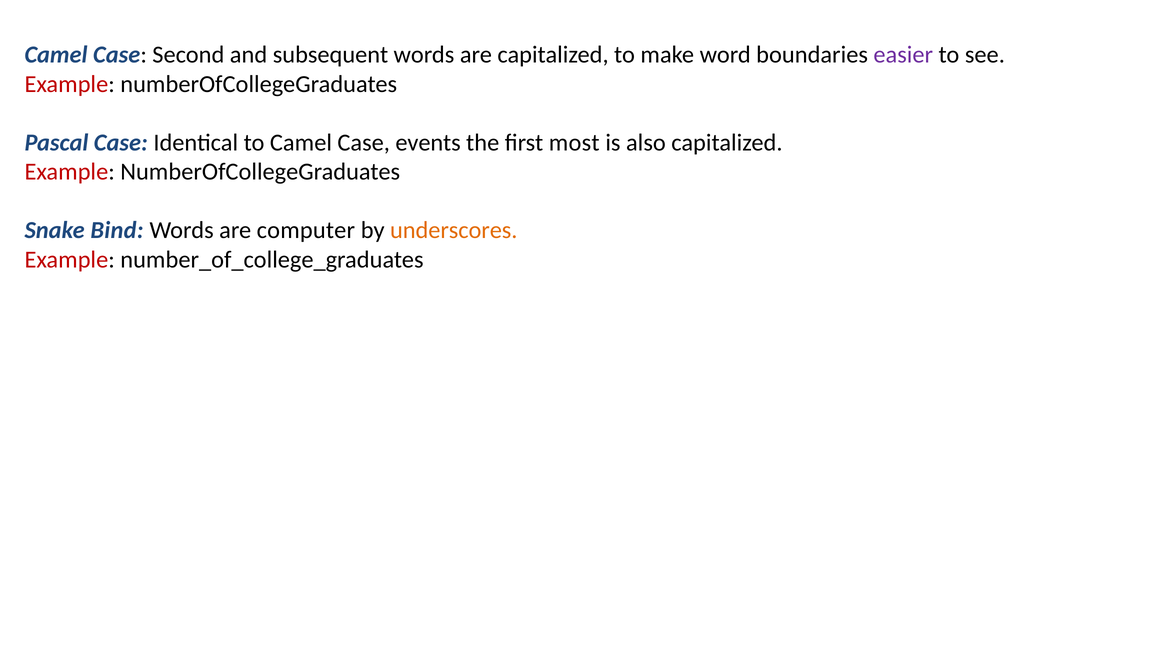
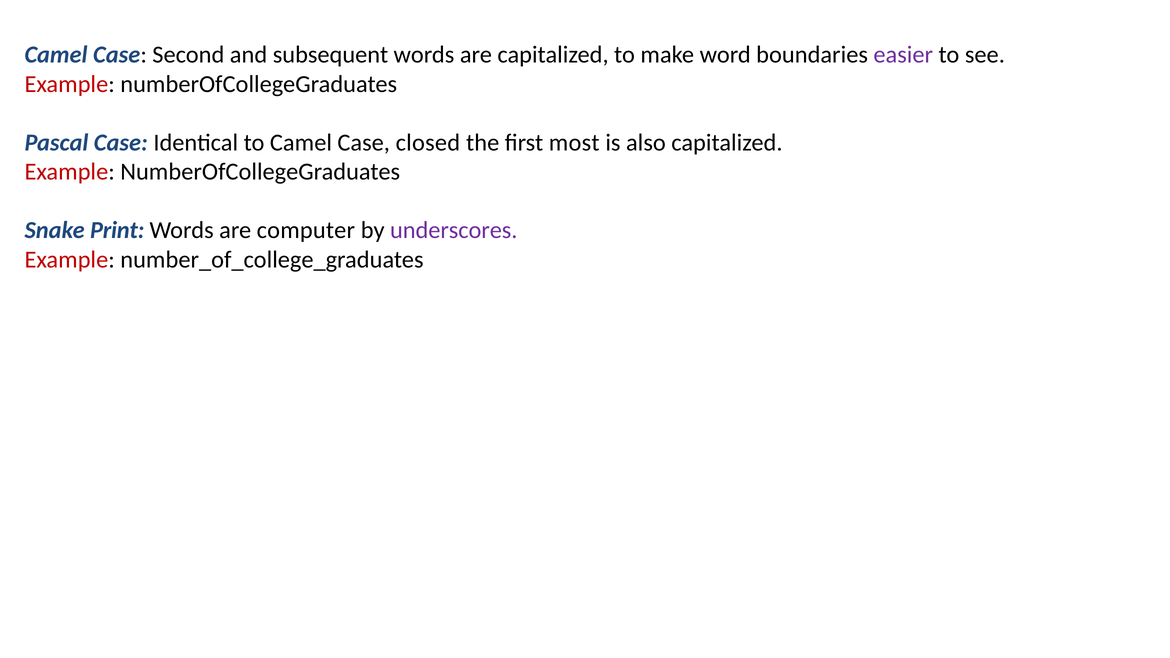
events: events -> closed (428, 143)
Bind: Bind -> Print (117, 230)
underscores colour: orange -> purple (454, 230)
